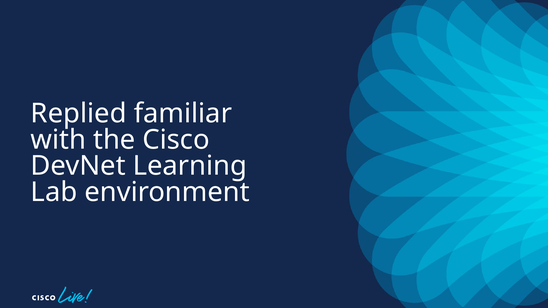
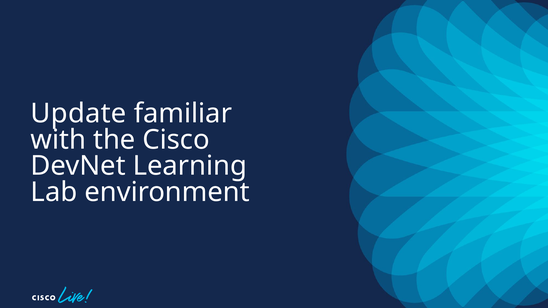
Replied: Replied -> Update (79, 114)
